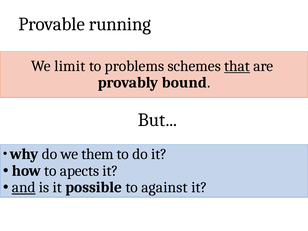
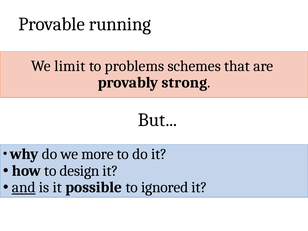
that underline: present -> none (237, 66)
bound: bound -> strong (184, 83)
them: them -> more (97, 154)
apects: apects -> design (80, 171)
against: against -> ignored (165, 187)
